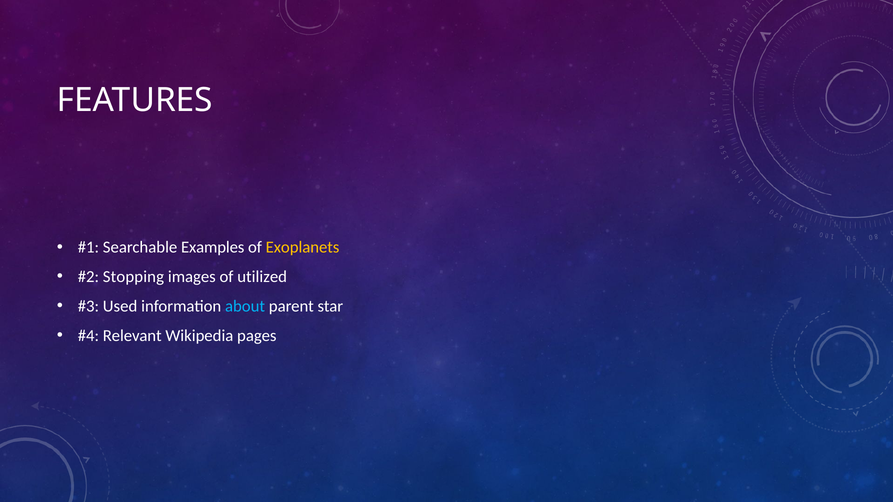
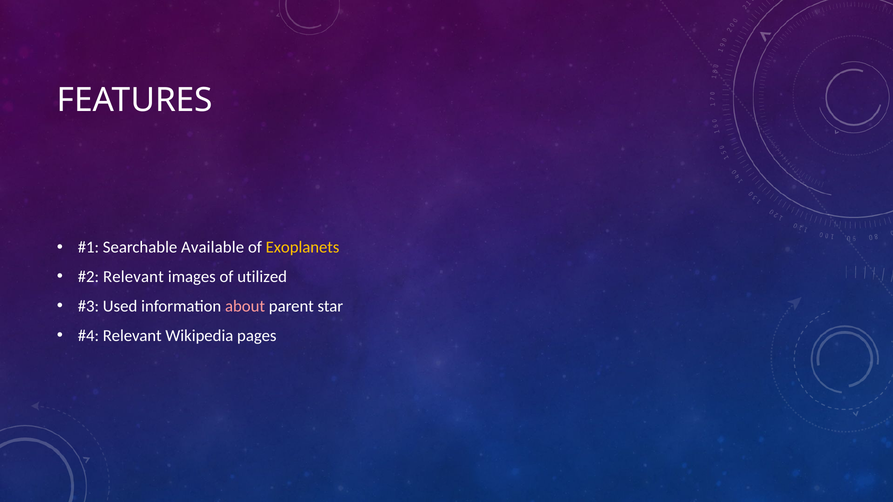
Examples: Examples -> Available (213, 248)
Stopping: Stopping -> Relevant (133, 277)
about colour: light blue -> pink (245, 306)
